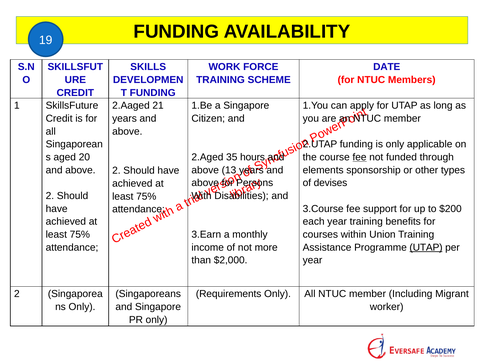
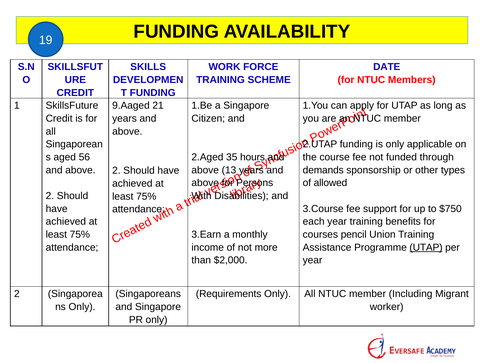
2.Aaged: 2.Aaged -> 9.Aaged (131, 106)
20: 20 -> 56 (84, 157)
fee underline: present -> none (360, 157)
elements: elements -> demands (323, 170)
devises: devises -> allowed (330, 183)
$200: $200 -> $750 (450, 209)
within: within -> pencil (354, 234)
